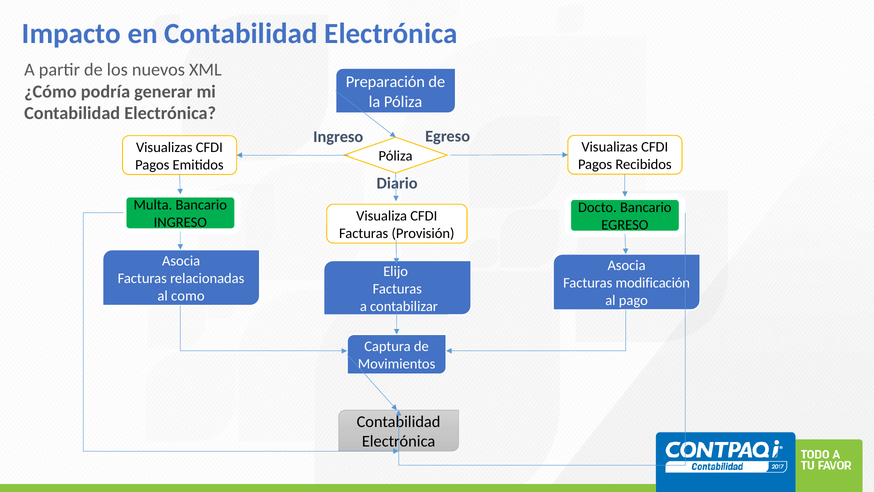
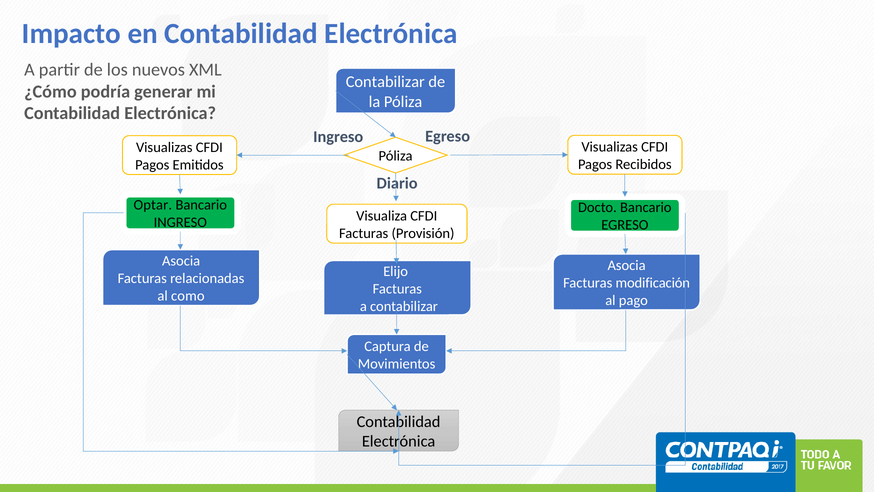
Preparación: Preparación -> Contabilizar (385, 82)
Multa: Multa -> Optar (153, 205)
